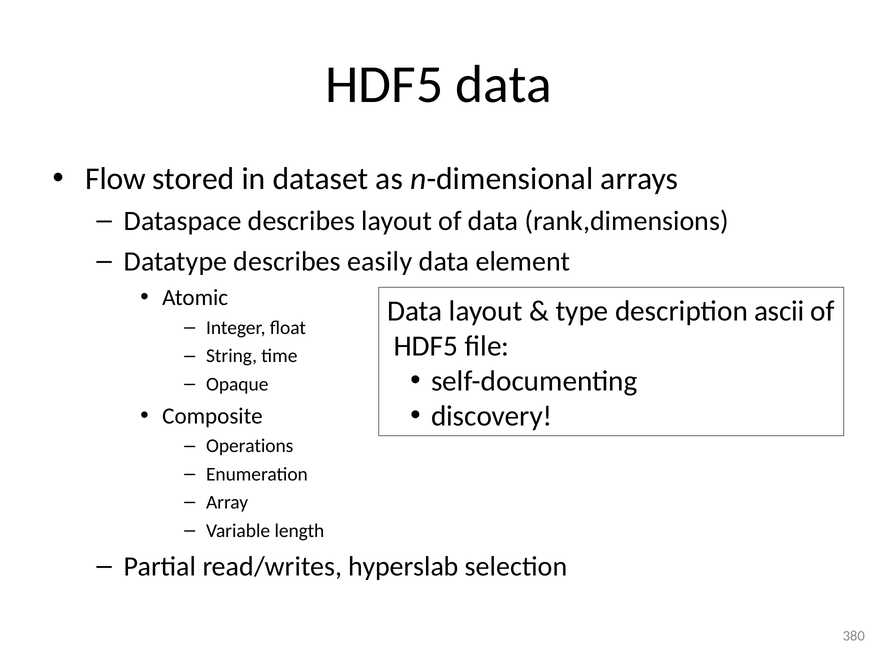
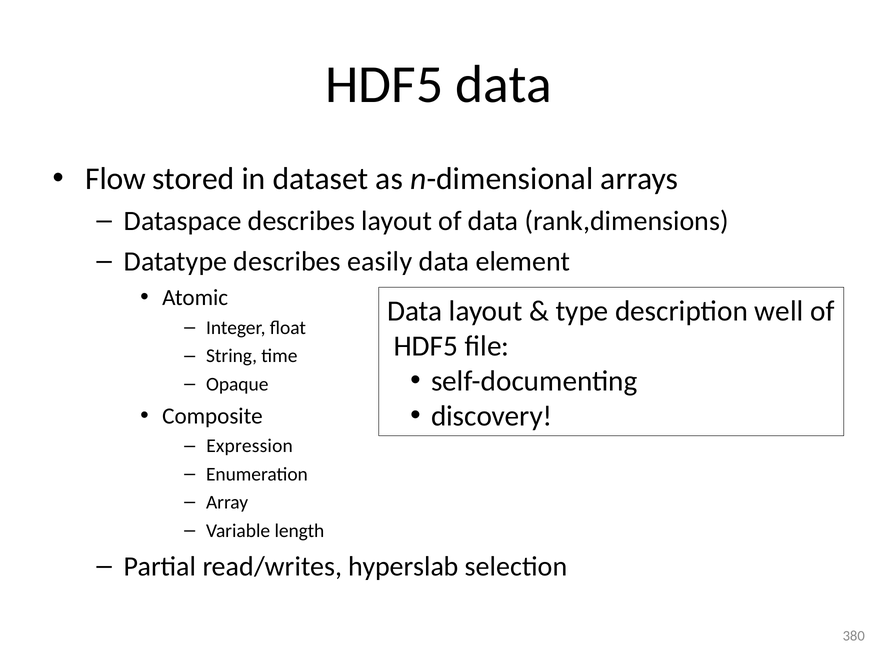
ascii: ascii -> well (779, 311)
Operations: Operations -> Expression (250, 447)
